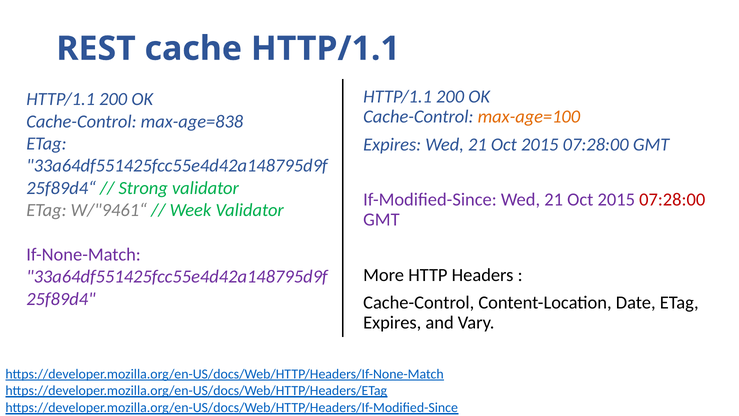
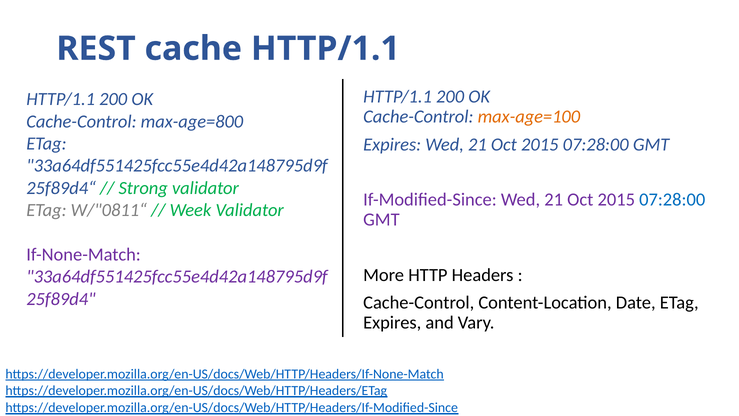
max-age=838: max-age=838 -> max-age=800 (192, 121)
07:28:00 colour: red -> blue (672, 200)
W/"9461“: W/"9461“ -> W/"0811“ (109, 210)
